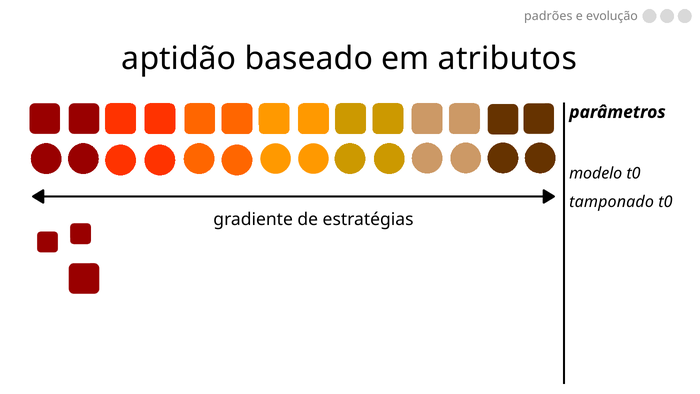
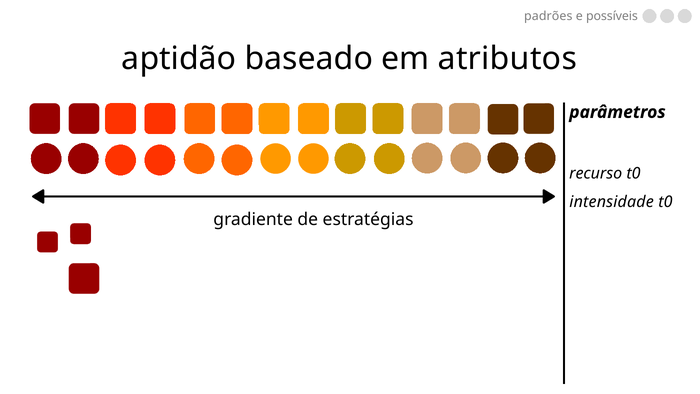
evolução: evolução -> possíveis (612, 16)
modelo: modelo -> recurso (596, 173)
tamponado: tamponado -> intensidade (612, 202)
